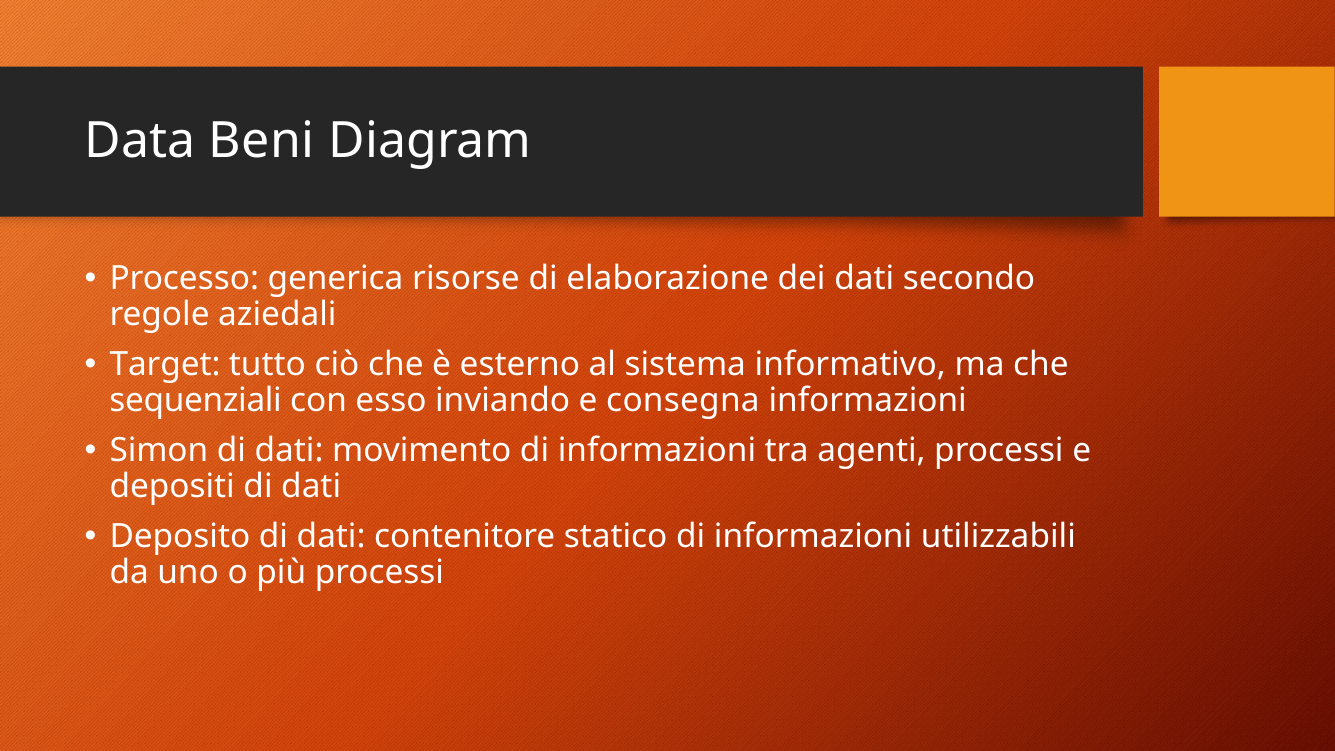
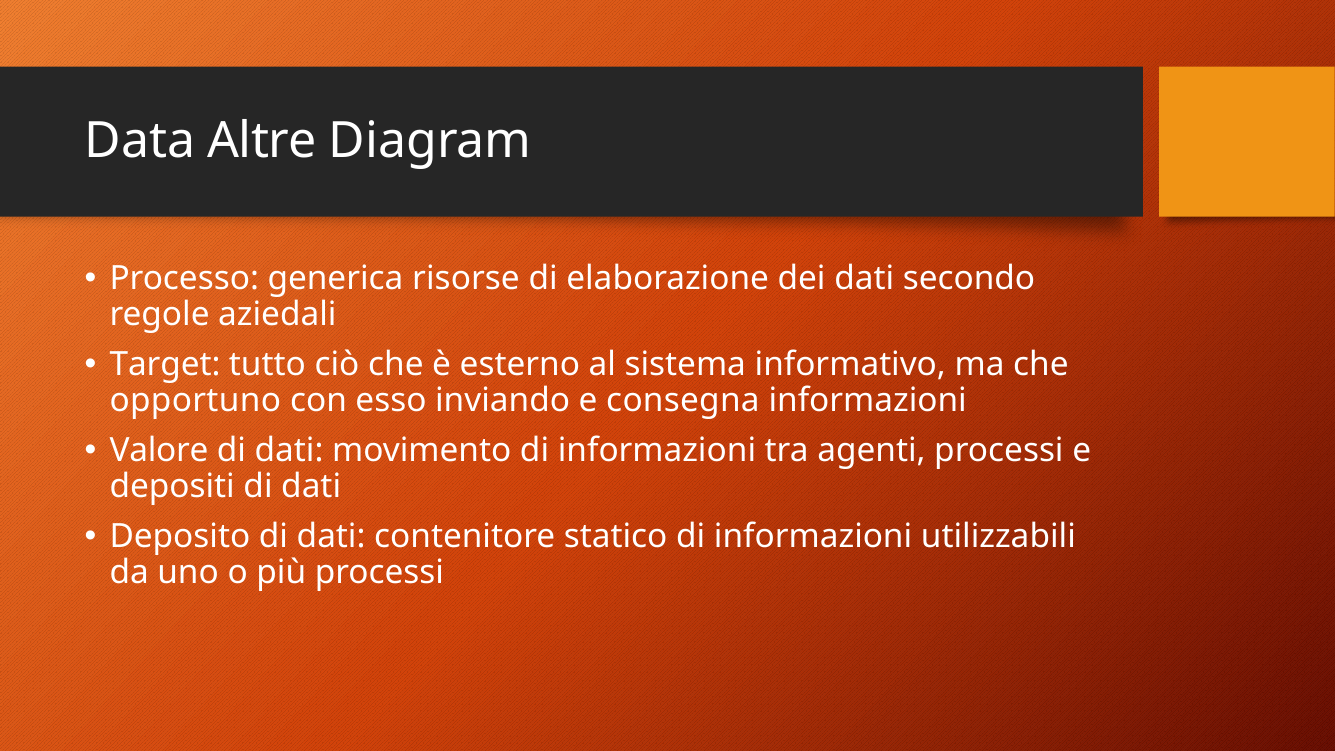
Beni: Beni -> Altre (262, 141)
sequenziali: sequenziali -> opportuno (195, 401)
Simon: Simon -> Valore (159, 451)
